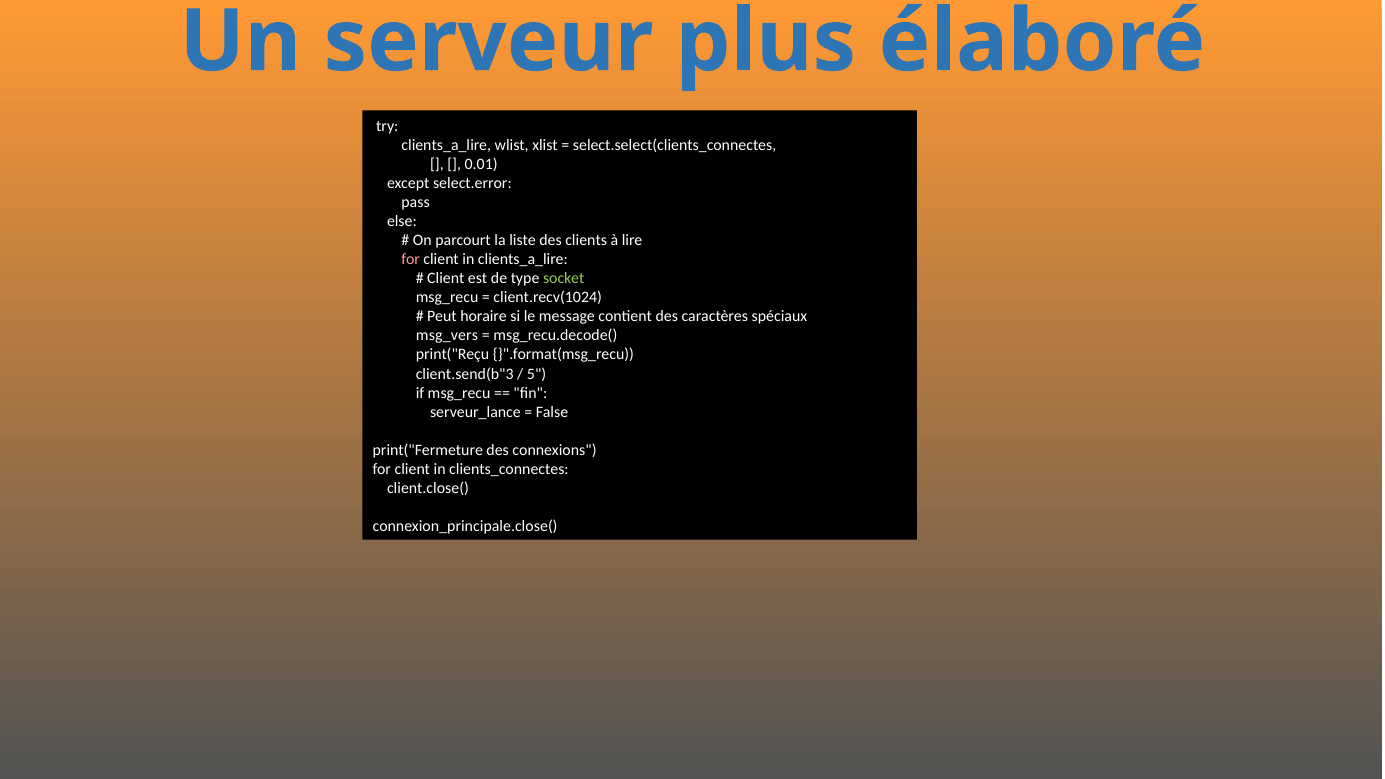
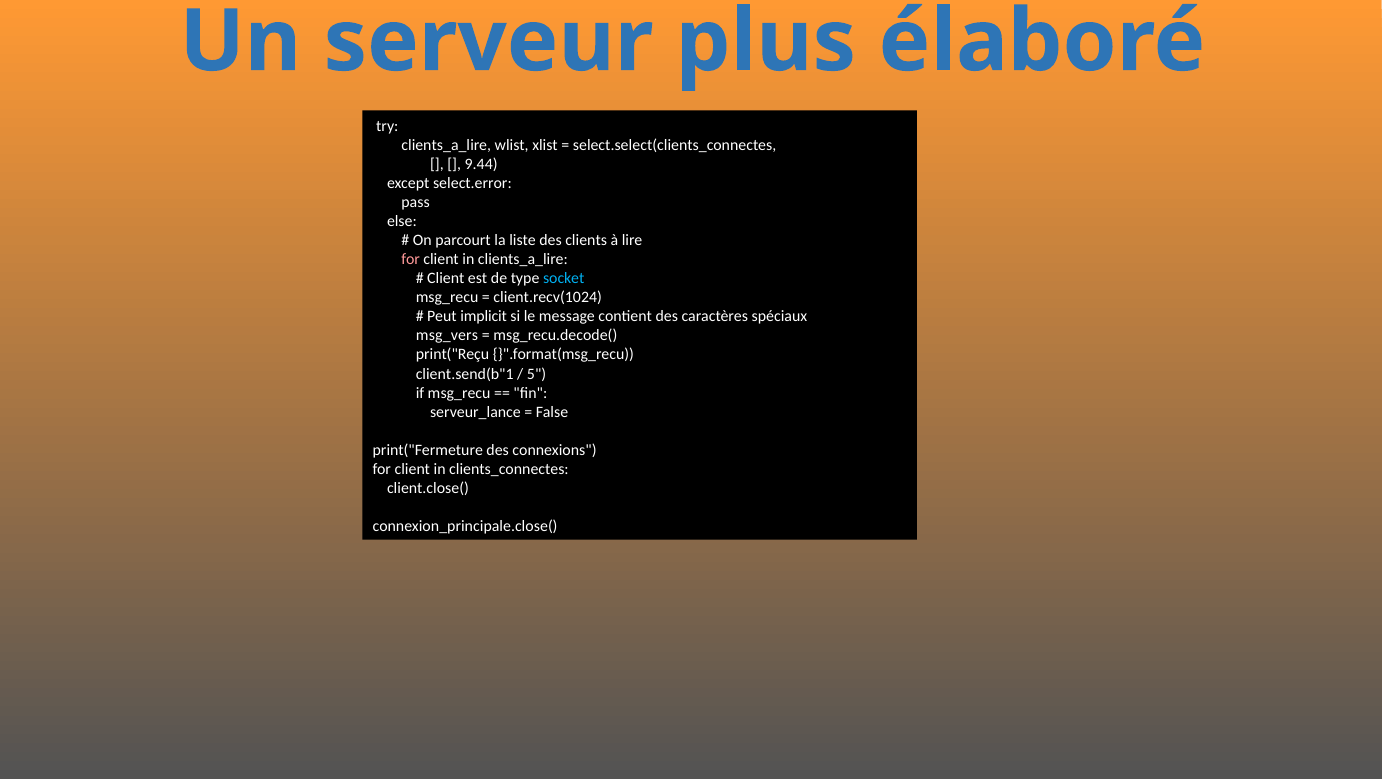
0.01: 0.01 -> 9.44 (481, 164)
socket colour: light green -> light blue (564, 279)
horaire: horaire -> implicit (484, 317)
client.send(b"3: client.send(b"3 -> client.send(b"1 (465, 374)
